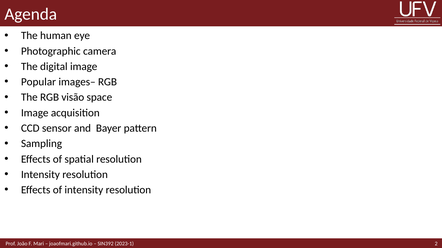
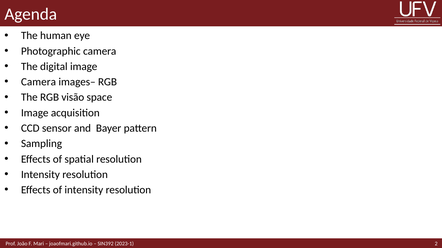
Popular: Popular -> Camera (38, 82)
